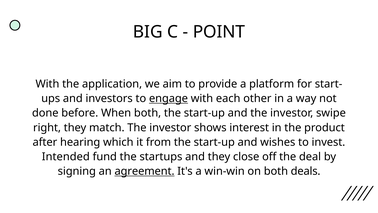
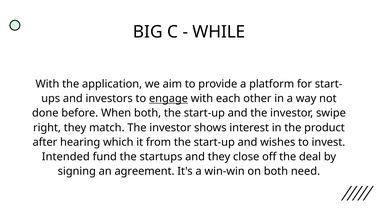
POINT: POINT -> WHILE (219, 32)
agreement underline: present -> none (144, 171)
deals: deals -> need (306, 171)
